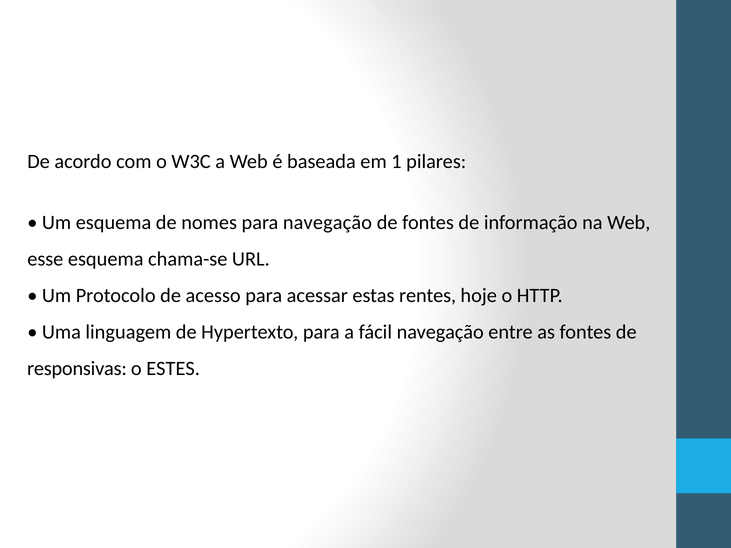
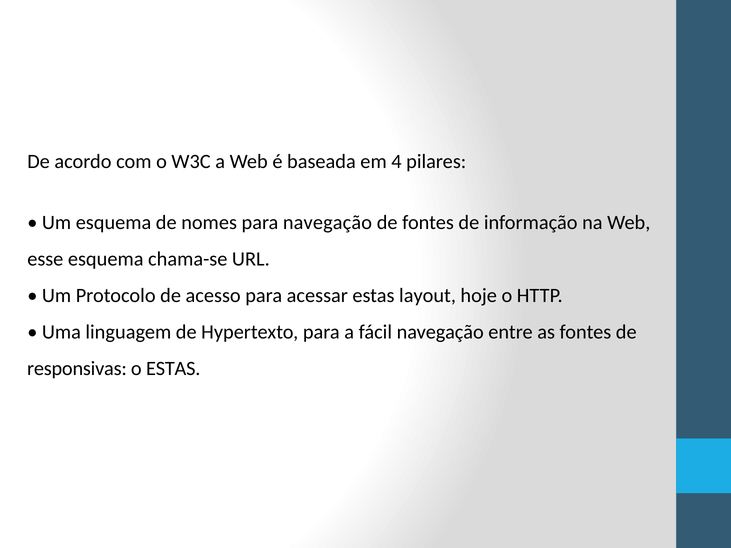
1: 1 -> 4 (396, 162)
rentes: rentes -> layout (428, 296)
o ESTES: ESTES -> ESTAS (173, 369)
